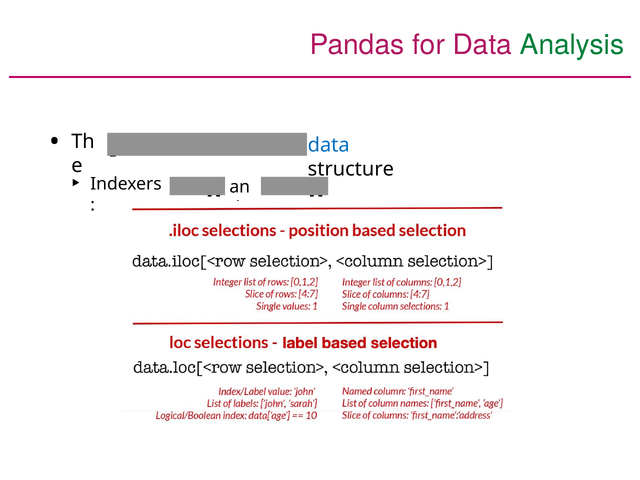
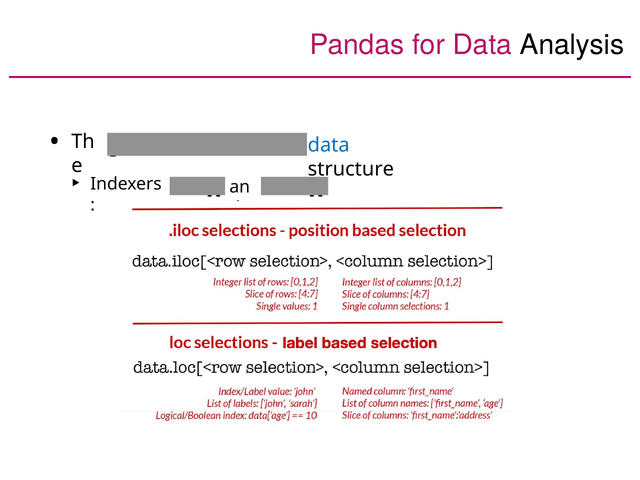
Analysis colour: green -> black (572, 45)
